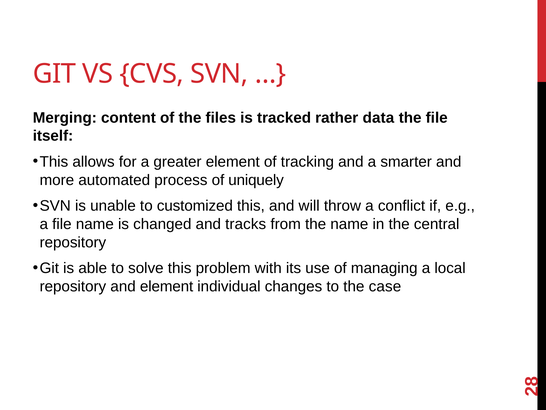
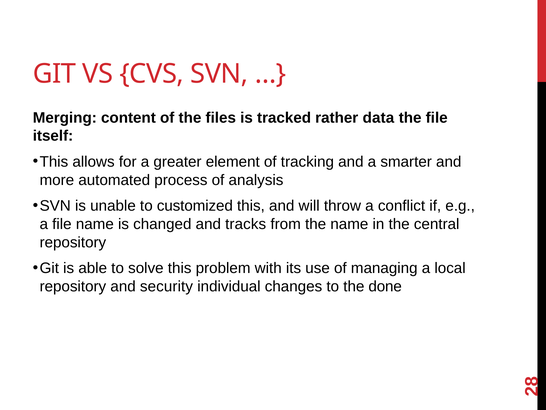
uniquely: uniquely -> analysis (256, 180)
and element: element -> security (166, 286)
case: case -> done (385, 286)
